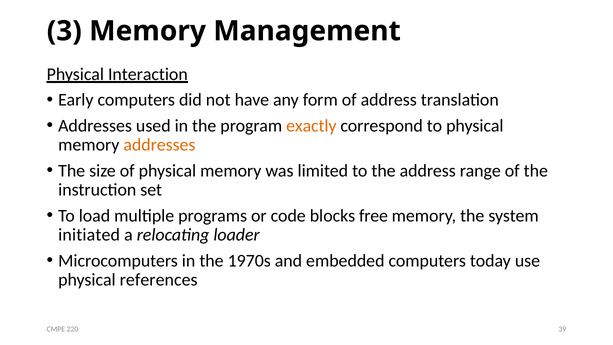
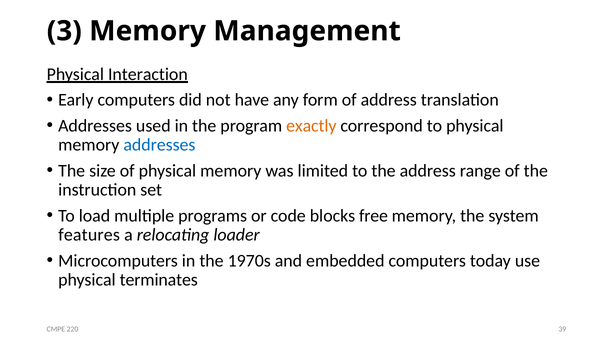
addresses colour: orange -> blue (159, 145)
initiated: initiated -> features (89, 235)
references: references -> terminates (159, 280)
